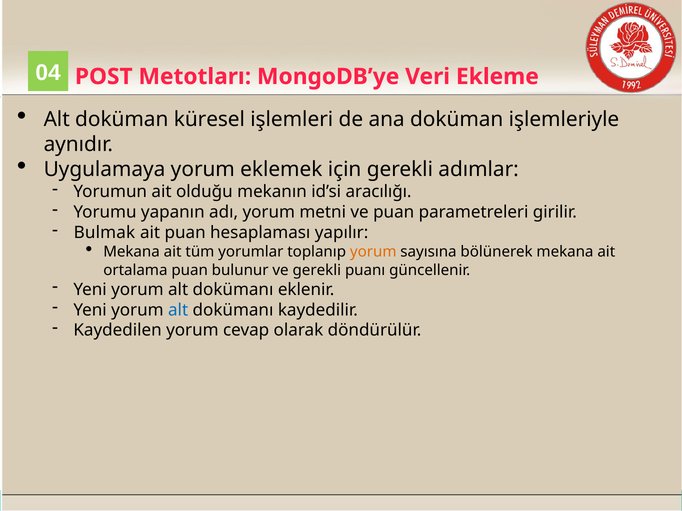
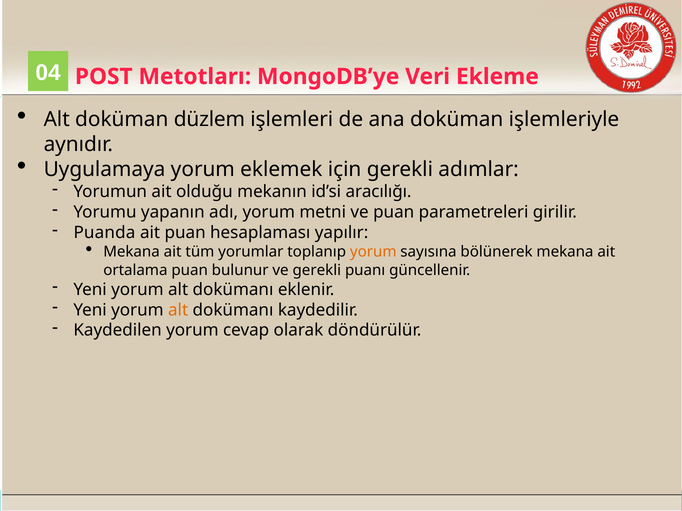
küresel: küresel -> düzlem (209, 120)
Bulmak: Bulmak -> Puanda (104, 233)
alt colour: blue -> orange (178, 310)
